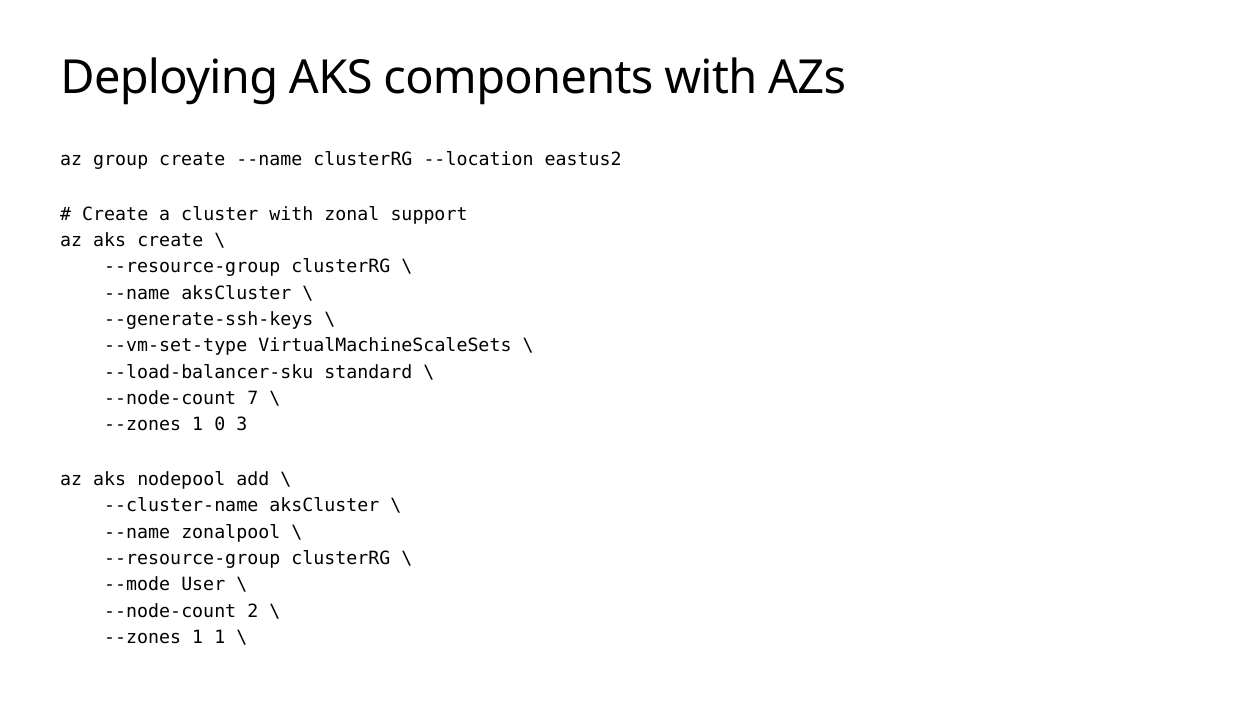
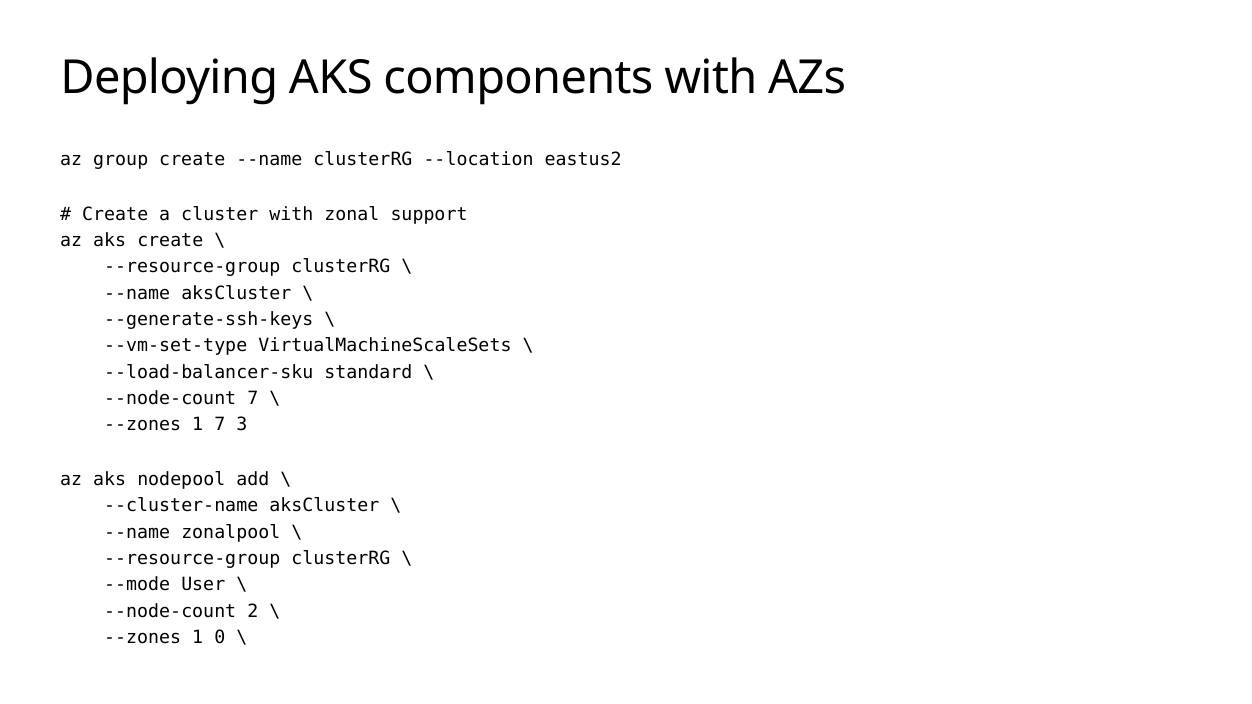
1 0: 0 -> 7 (220, 425)
1 1: 1 -> 0 (220, 638)
